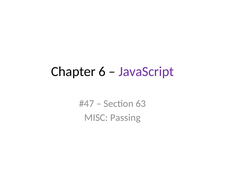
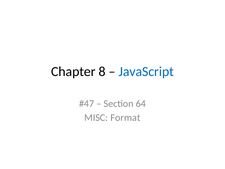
6: 6 -> 8 (102, 71)
JavaScript colour: purple -> blue (146, 71)
63: 63 -> 64 (141, 103)
Passing: Passing -> Format (125, 117)
